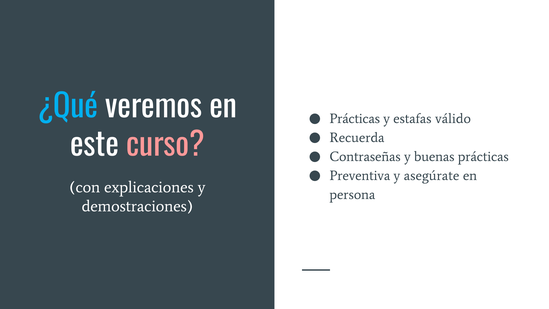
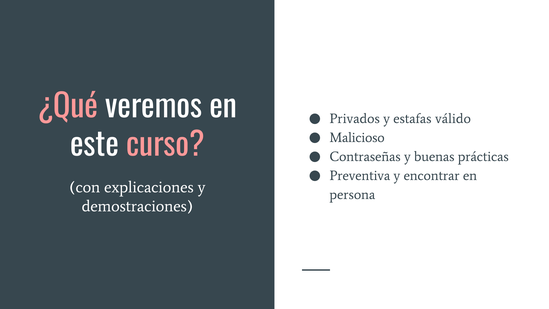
¿Qué colour: light blue -> pink (68, 107)
Prácticas: Prácticas -> Privados (355, 119)
Recuerda: Recuerda -> Malicioso (357, 138)
asegúrate: asegúrate -> encontrar (432, 176)
